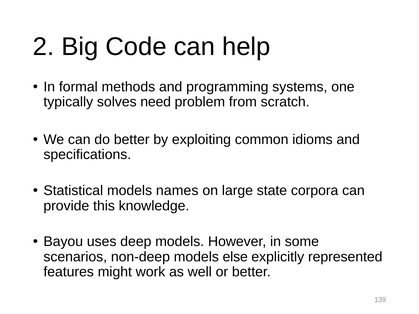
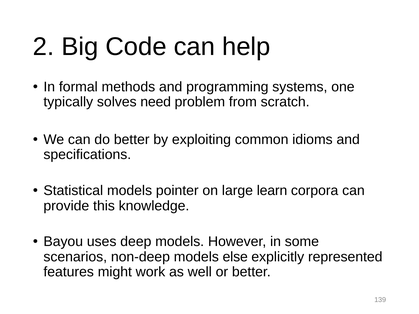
names: names -> pointer (177, 191)
state: state -> learn (272, 191)
